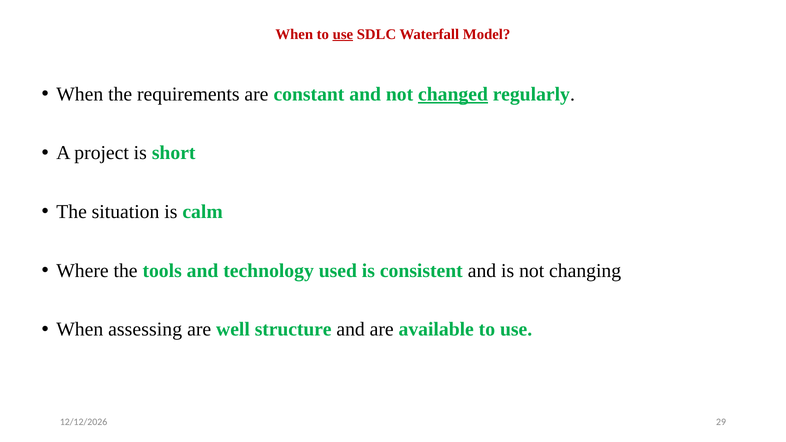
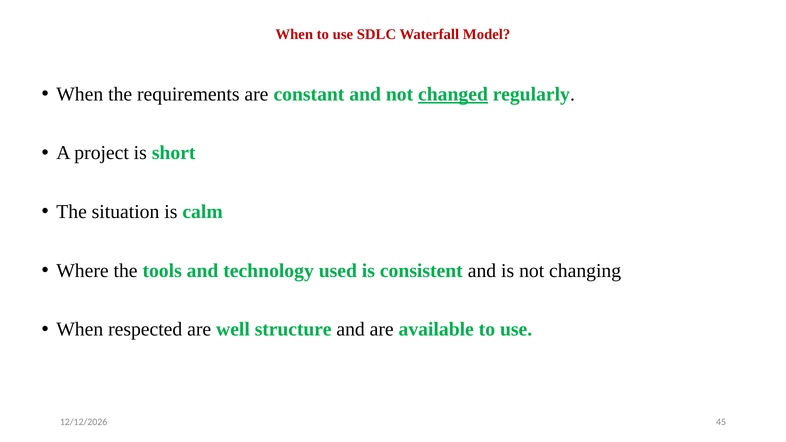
use underline: present -> none (343, 34)
assessing: assessing -> respected (145, 329)
29: 29 -> 45 (721, 422)
